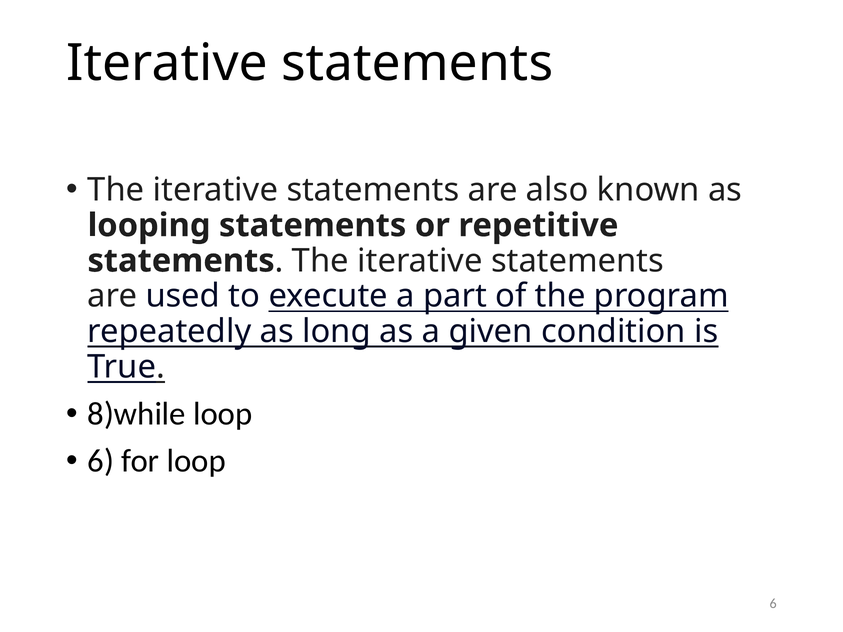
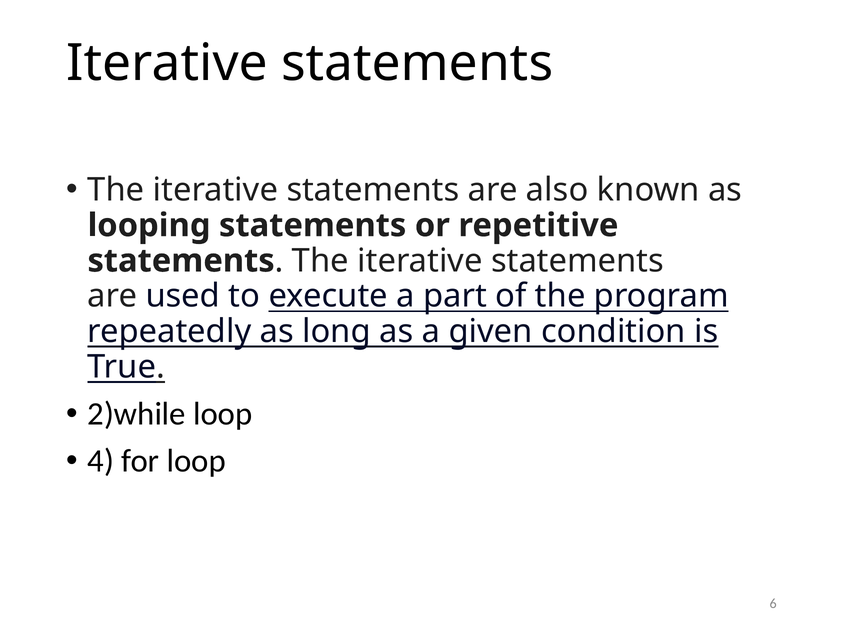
8)while: 8)while -> 2)while (137, 414)
6: 6 -> 4 (101, 461)
